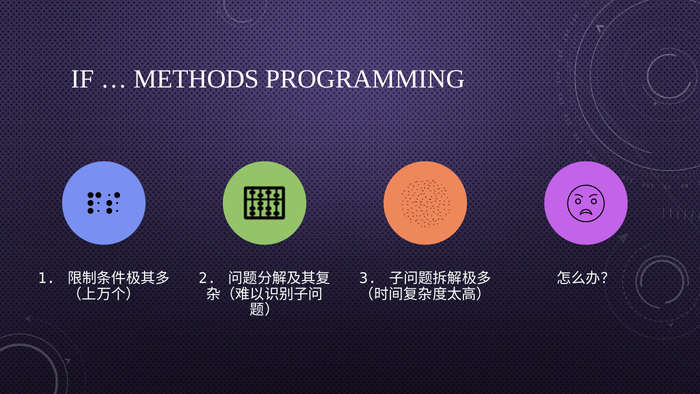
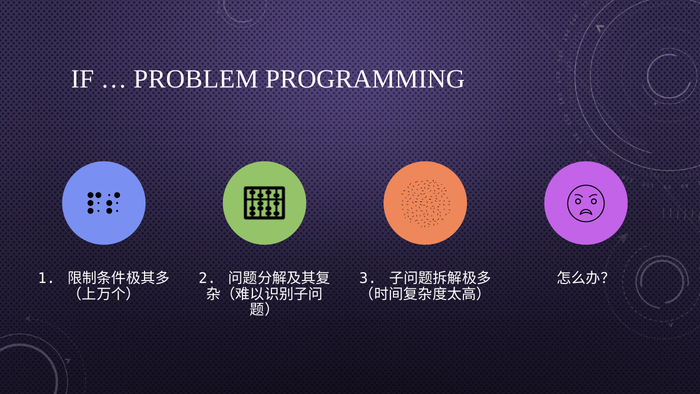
METHODS: METHODS -> PROBLEM (196, 79)
